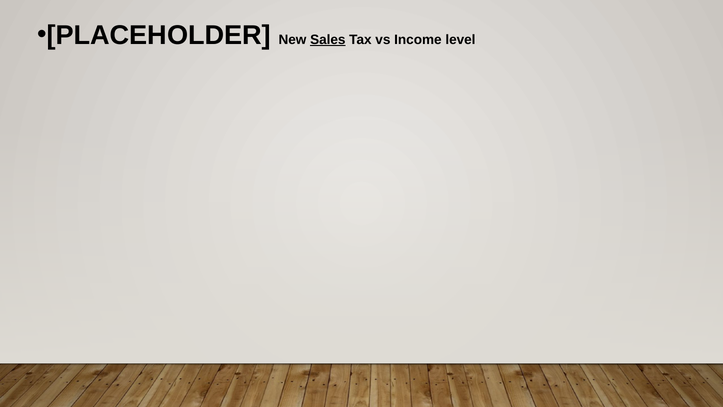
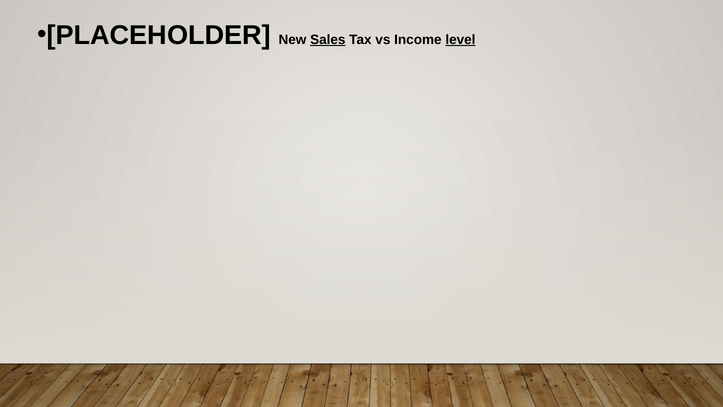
level underline: none -> present (460, 40)
